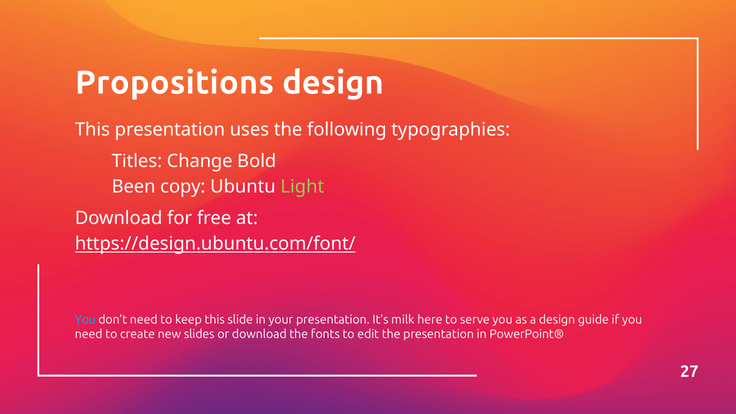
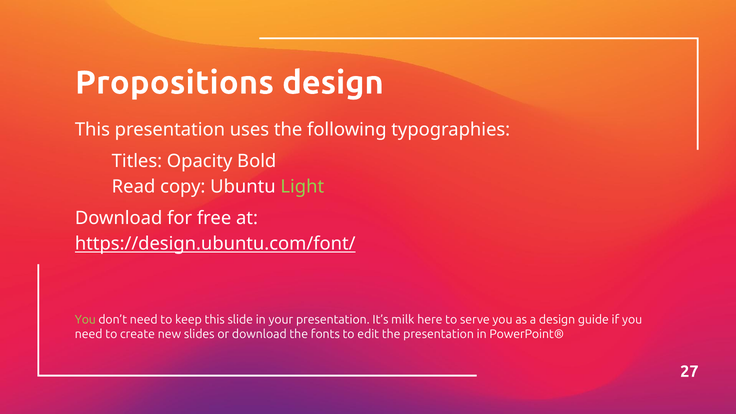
Change: Change -> Opacity (200, 161)
Been: Been -> Read (134, 186)
You colour: light blue -> light green (85, 320)
